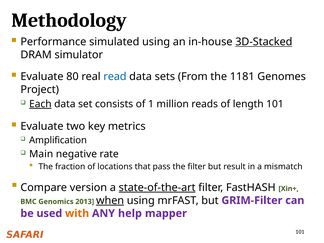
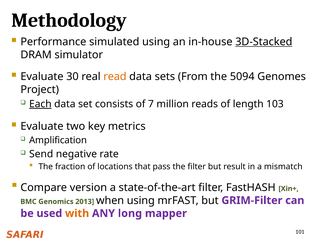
80: 80 -> 30 (72, 77)
read colour: blue -> orange (115, 77)
1181: 1181 -> 5094 (242, 77)
1: 1 -> 7 (151, 104)
length 101: 101 -> 103 (275, 104)
Main: Main -> Send (41, 154)
state-of-the-art underline: present -> none (157, 187)
when underline: present -> none (110, 200)
help: help -> long (130, 213)
